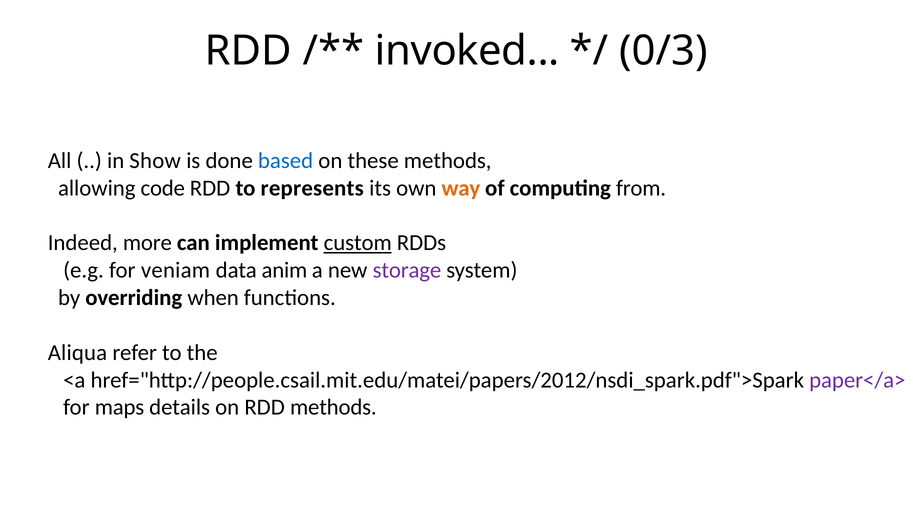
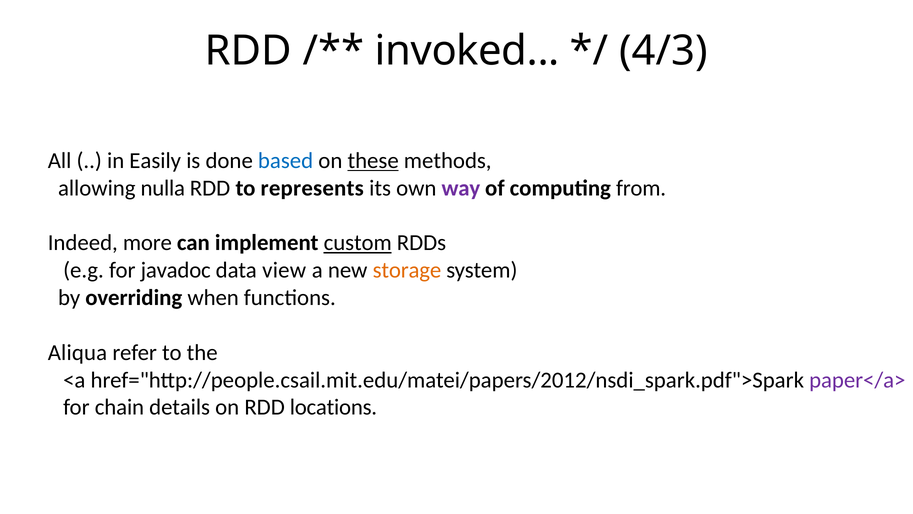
0/3: 0/3 -> 4/3 (663, 51)
Show: Show -> Easily (155, 161)
these underline: none -> present (373, 161)
code: code -> nulla (163, 188)
way colour: orange -> purple (461, 188)
veniam: veniam -> javadoc (176, 270)
anim: anim -> view (284, 270)
storage colour: purple -> orange (407, 270)
maps: maps -> chain (119, 407)
RDD methods: methods -> locations (333, 407)
